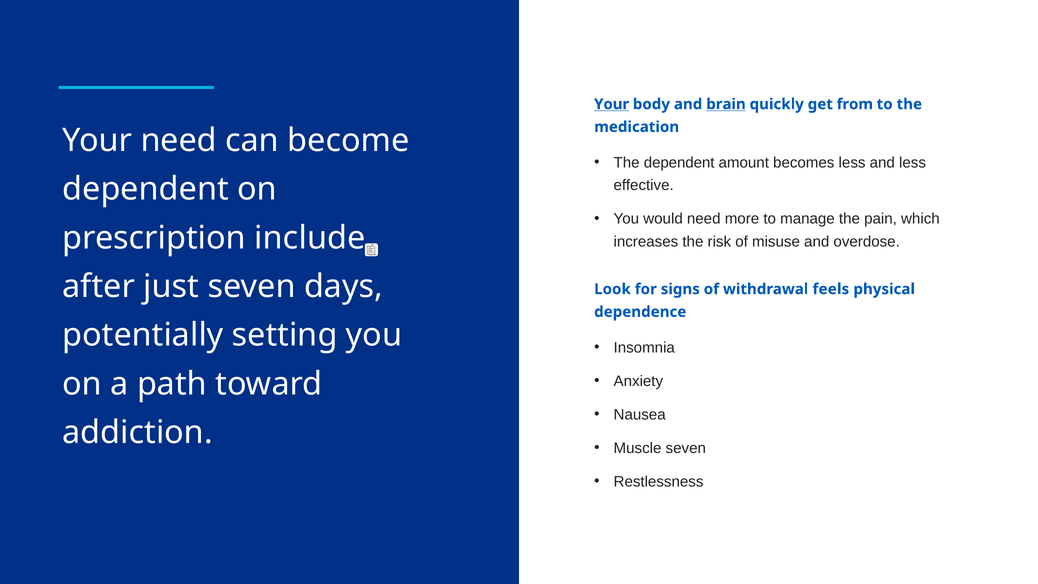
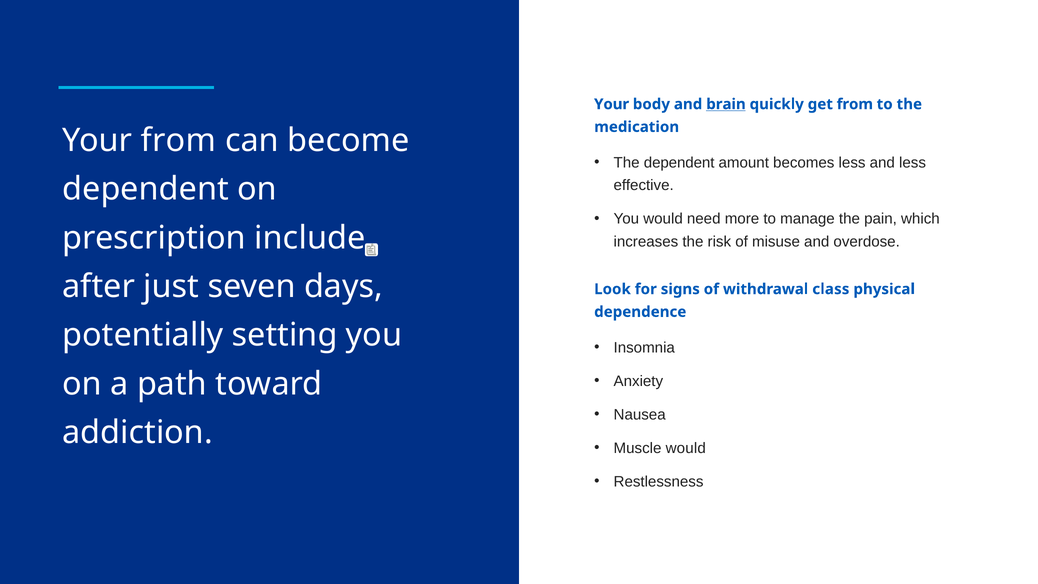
Your underline: present -> none (612, 104)
Your need: need -> from (178, 140)
feels: feels -> class (831, 289)
Muscle seven: seven -> would (686, 448)
